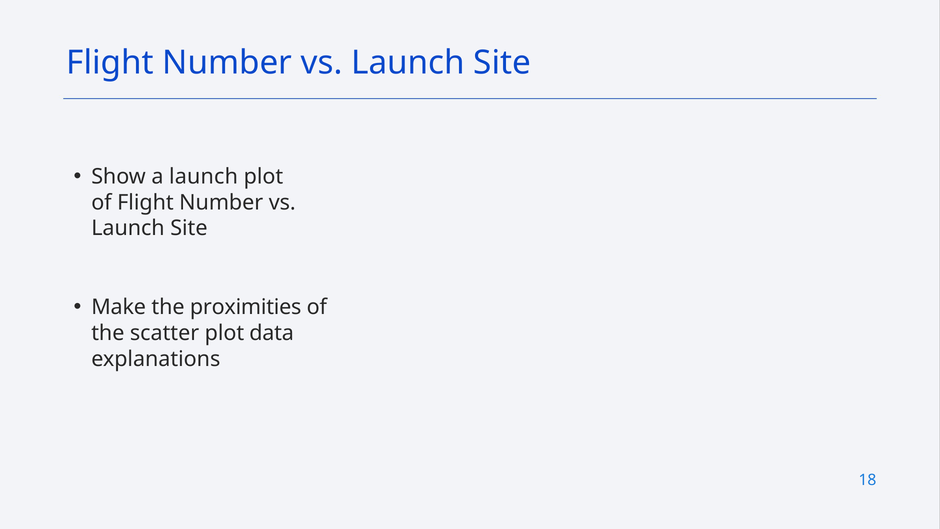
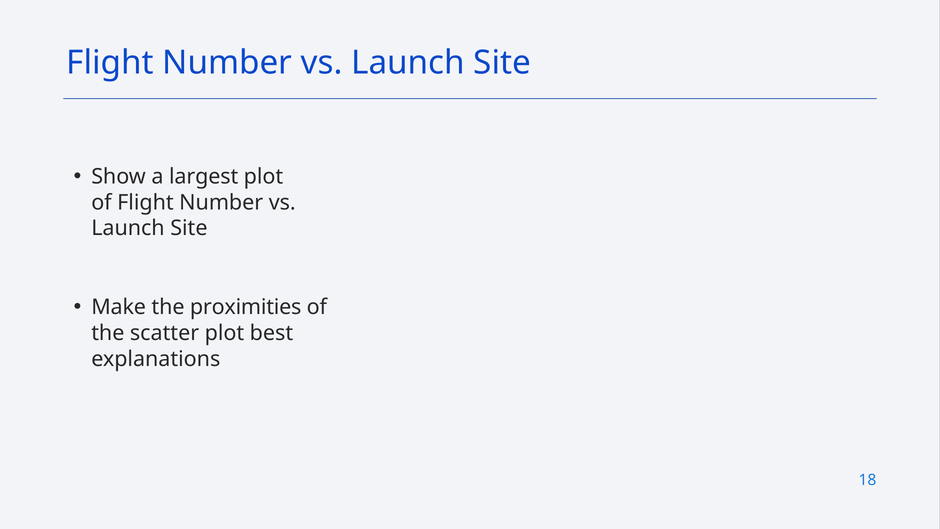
a launch: launch -> largest (204, 176)
data: data -> best (271, 333)
